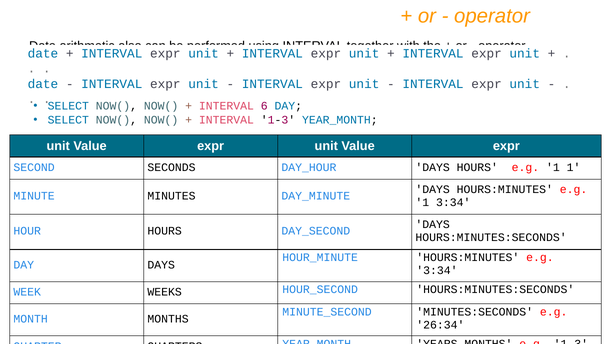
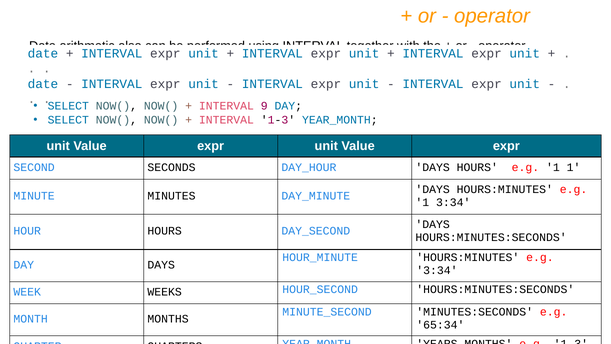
6: 6 -> 9 (264, 106)
26:34: 26:34 -> 65:34 (440, 325)
